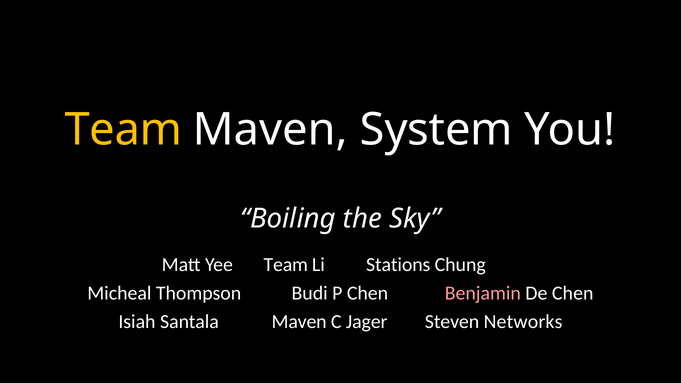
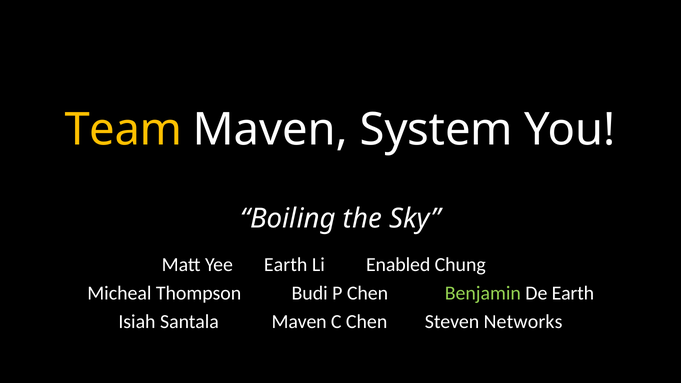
Yee Team: Team -> Earth (286, 265)
Stations: Stations -> Enabled (398, 265)
Benjamin colour: pink -> light green (483, 293)
De Chen: Chen -> Earth (573, 293)
C Jager: Jager -> Chen (367, 322)
